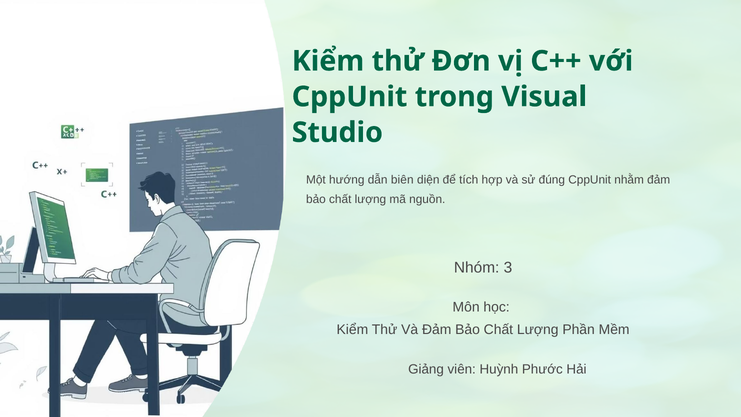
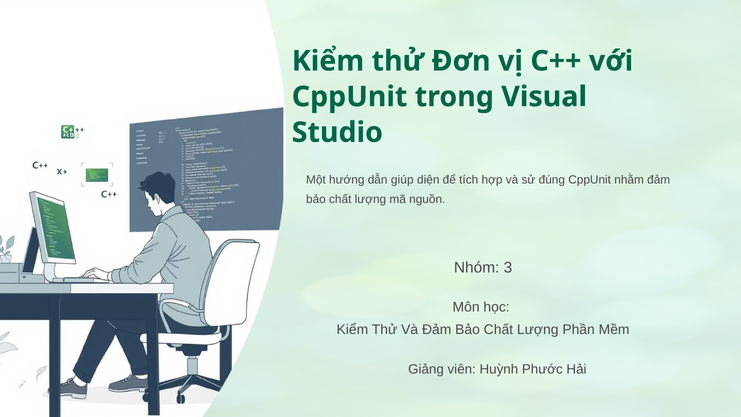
biên: biên -> giúp (402, 180)
